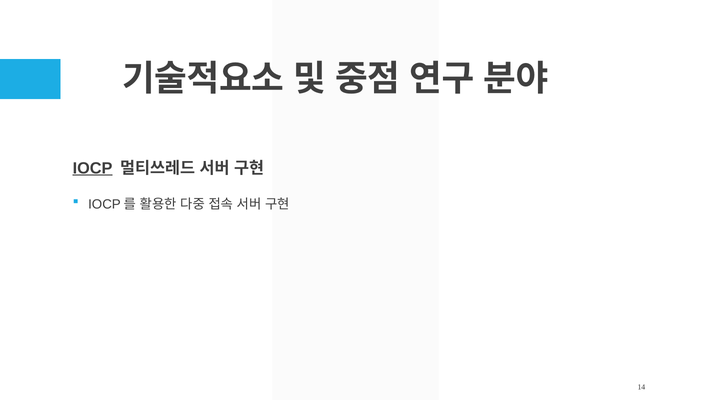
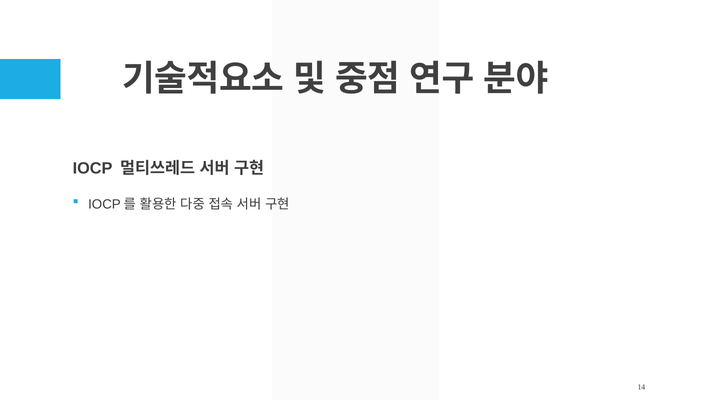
IOCP underline: present -> none (93, 168)
